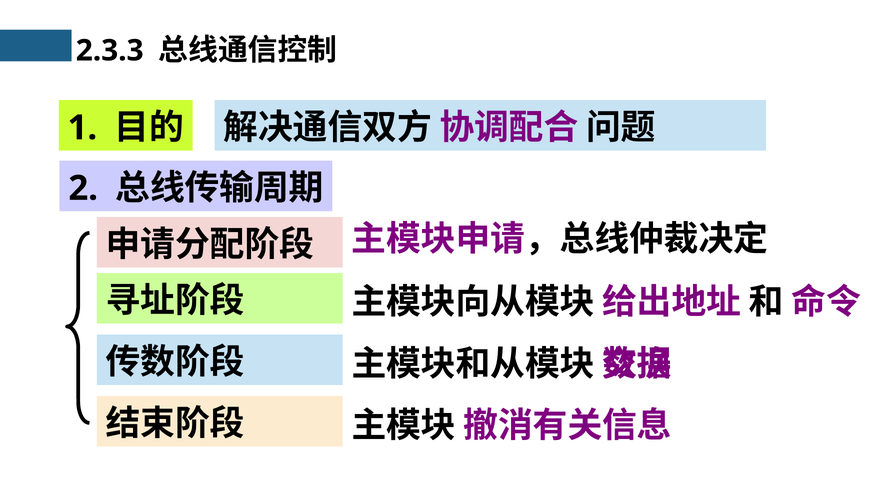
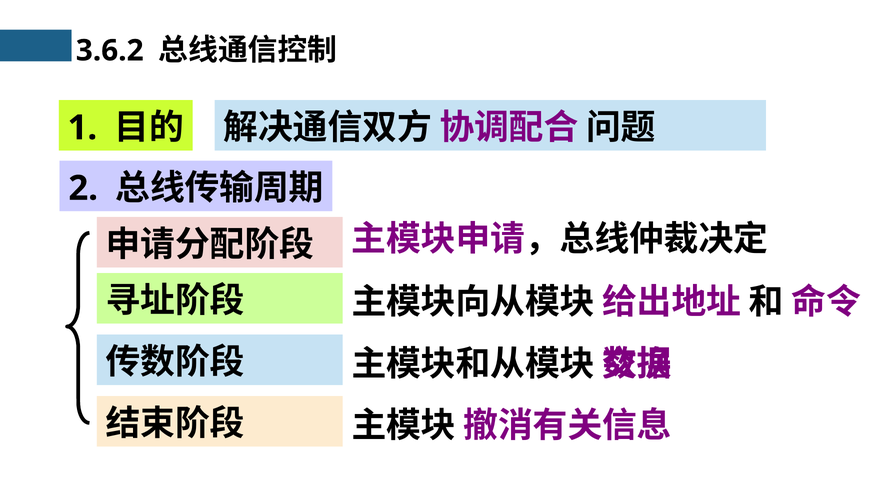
2.3.3: 2.3.3 -> 3.6.2 (110, 51)
